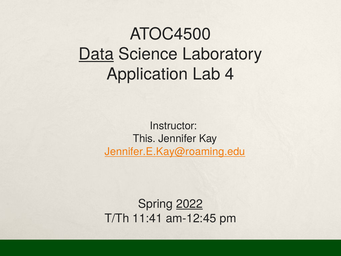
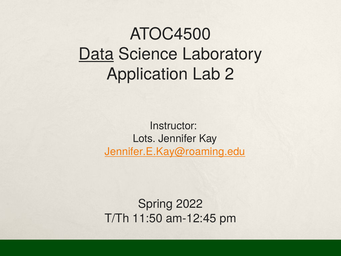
4: 4 -> 2 (230, 74)
This: This -> Lots (144, 139)
2022 underline: present -> none (189, 204)
11:41: 11:41 -> 11:50 (147, 218)
